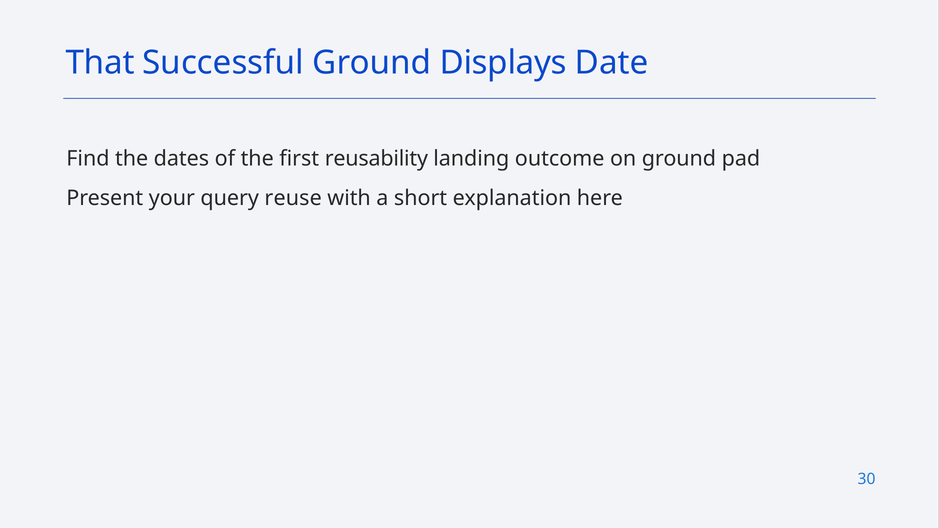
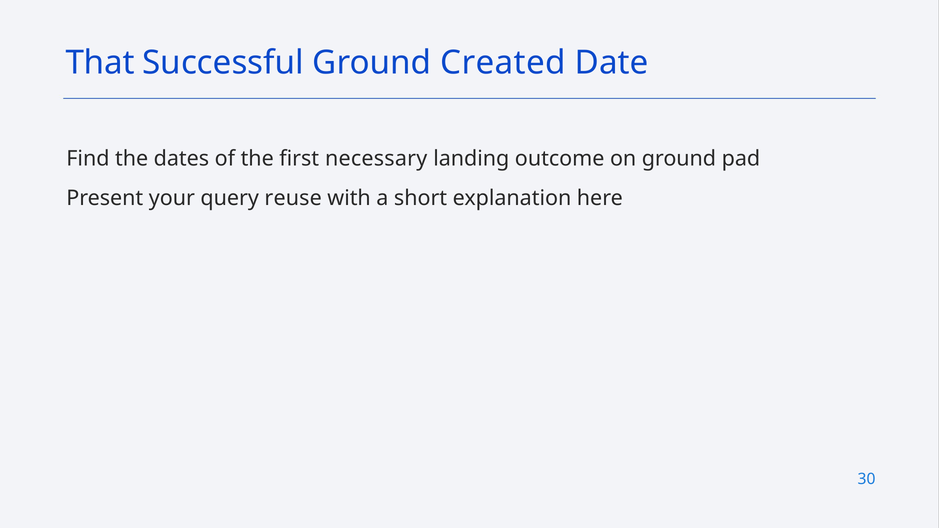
Displays: Displays -> Created (503, 63)
reusability: reusability -> necessary (376, 159)
